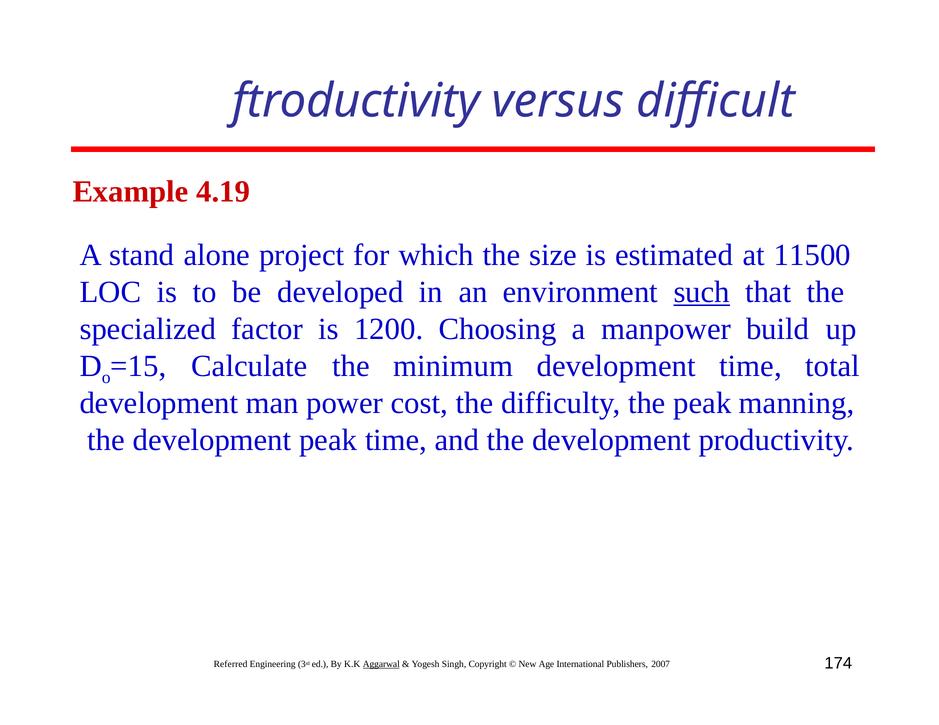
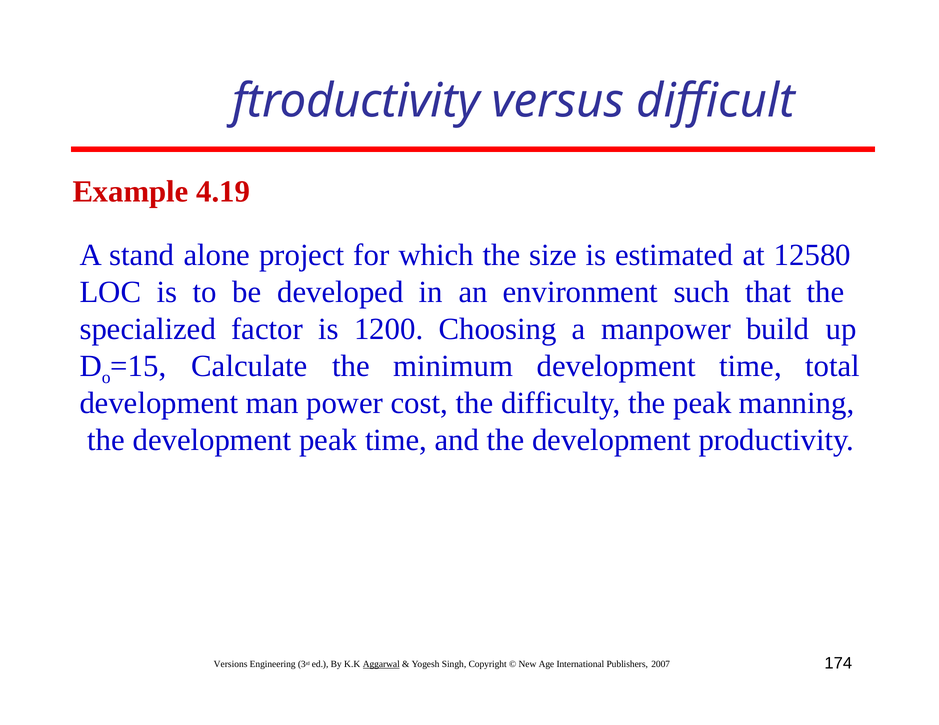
11500: 11500 -> 12580 (812, 255)
such underline: present -> none (702, 292)
Referred: Referred -> Versions (231, 665)
